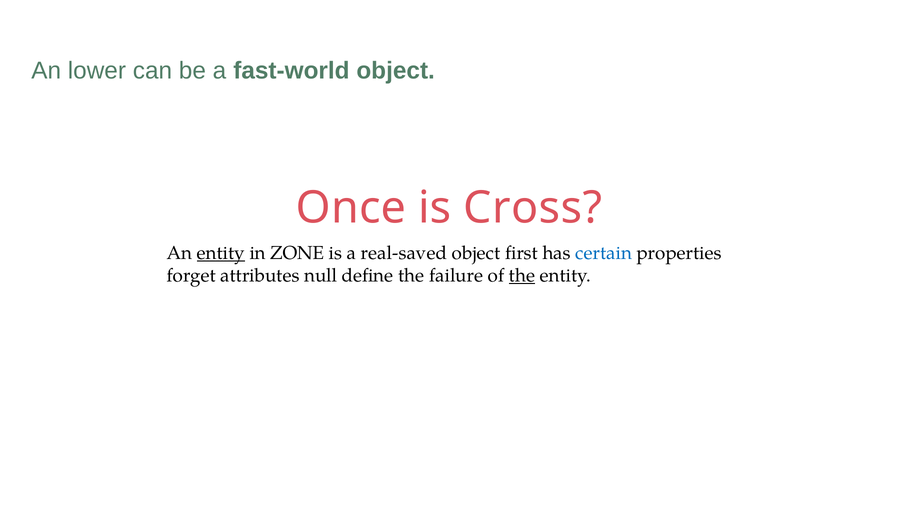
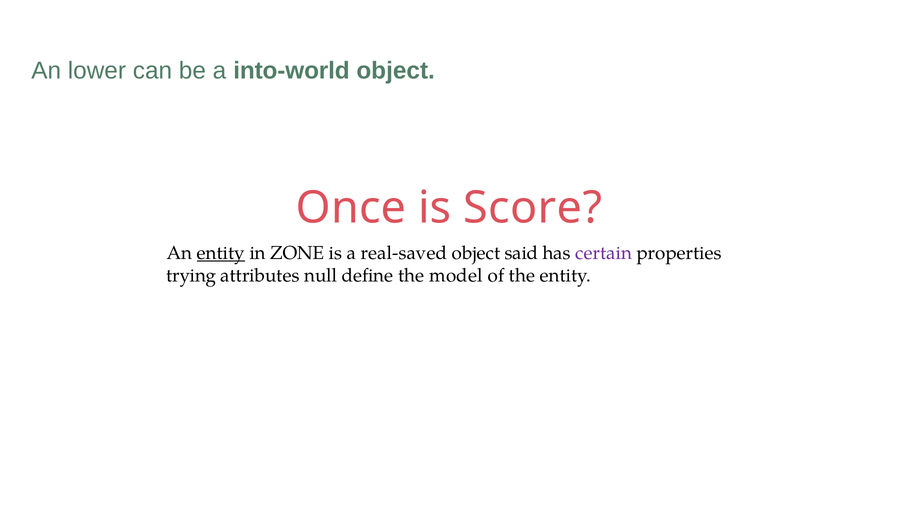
fast-world: fast-world -> into-world (291, 71)
Cross: Cross -> Score (533, 208)
first: first -> said (522, 253)
certain colour: blue -> purple (604, 253)
forget: forget -> trying (191, 275)
failure: failure -> model (456, 275)
the underline: present -> none (522, 275)
